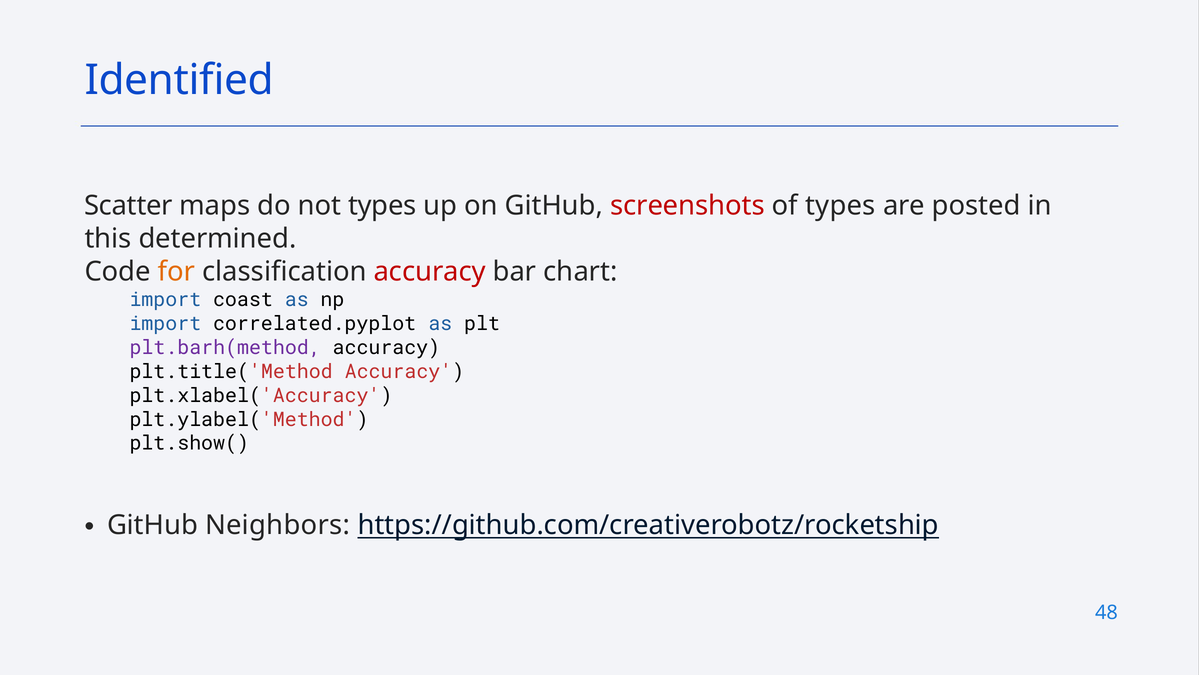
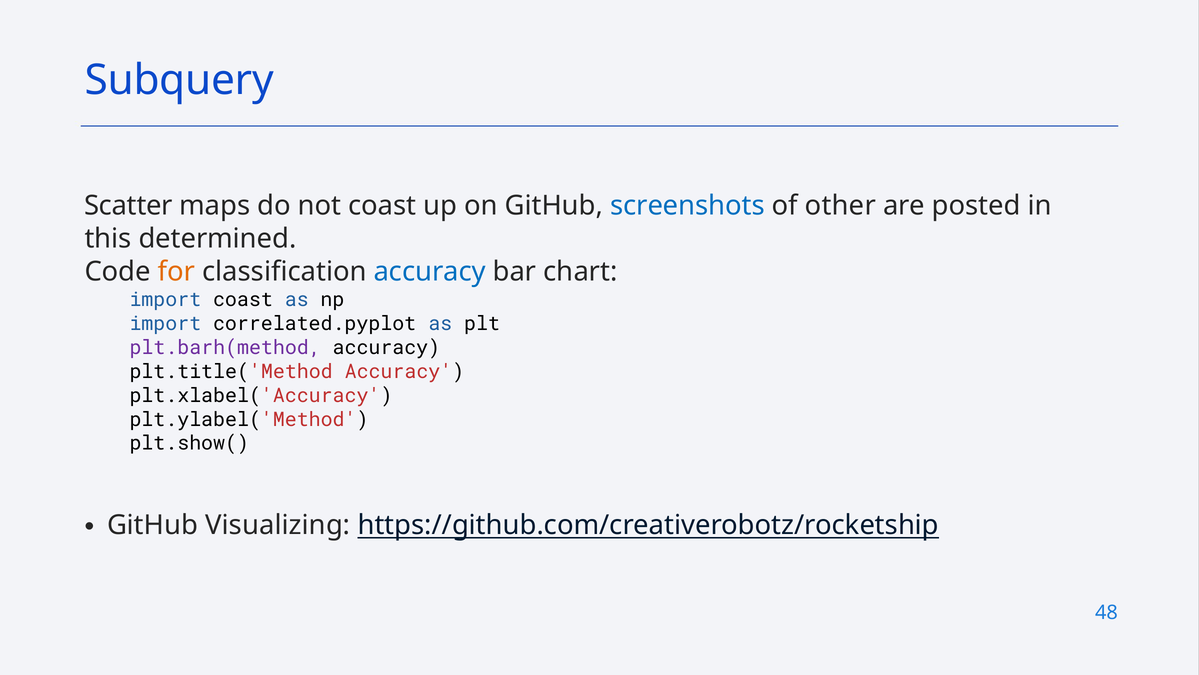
Identified: Identified -> Subquery (179, 80)
not types: types -> coast (382, 206)
screenshots colour: red -> blue (687, 206)
of types: types -> other (840, 206)
accuracy colour: red -> blue (430, 272)
Neighbors: Neighbors -> Visualizing (278, 525)
